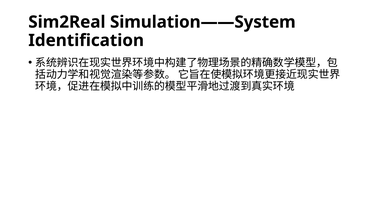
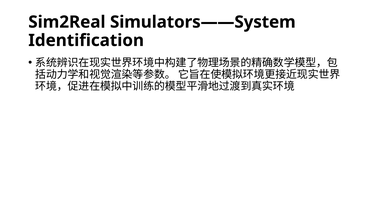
Simulation——System: Simulation——System -> Simulators——System (203, 22)
